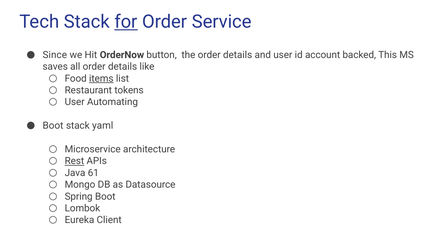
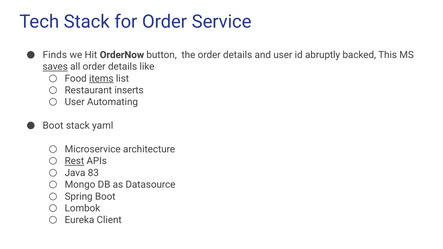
for underline: present -> none (126, 22)
Since: Since -> Finds (55, 55)
account: account -> abruptly (323, 55)
saves underline: none -> present (55, 67)
tokens: tokens -> inserts (129, 90)
61: 61 -> 83 (93, 173)
